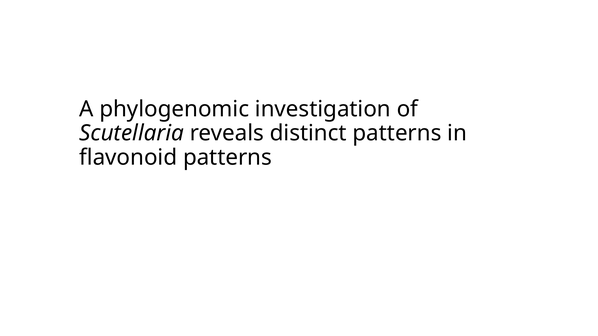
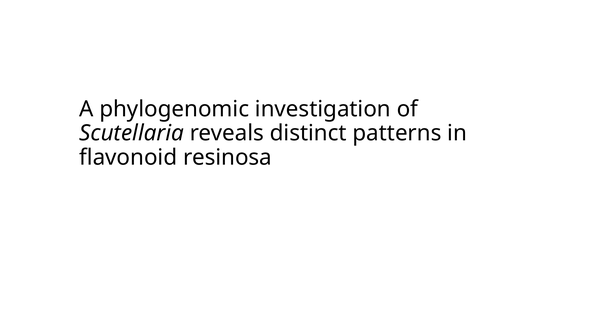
flavonoid patterns: patterns -> resinosa (227, 158)
